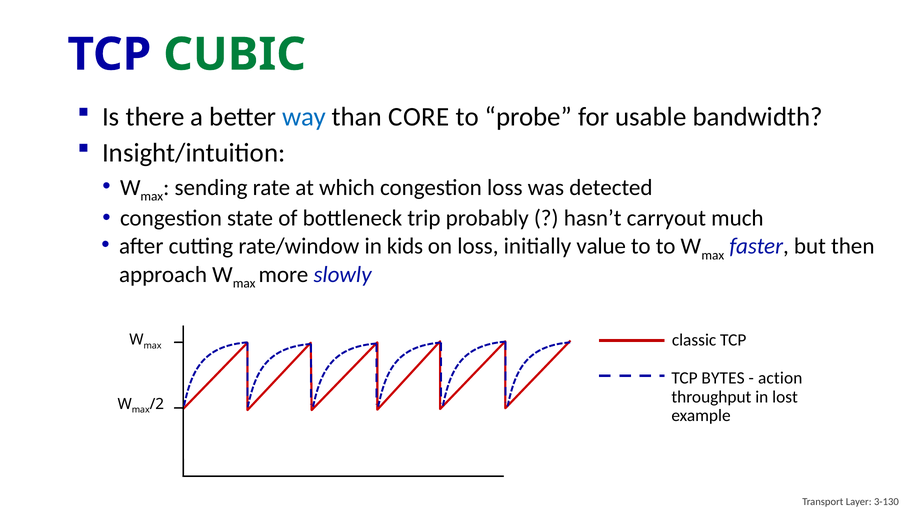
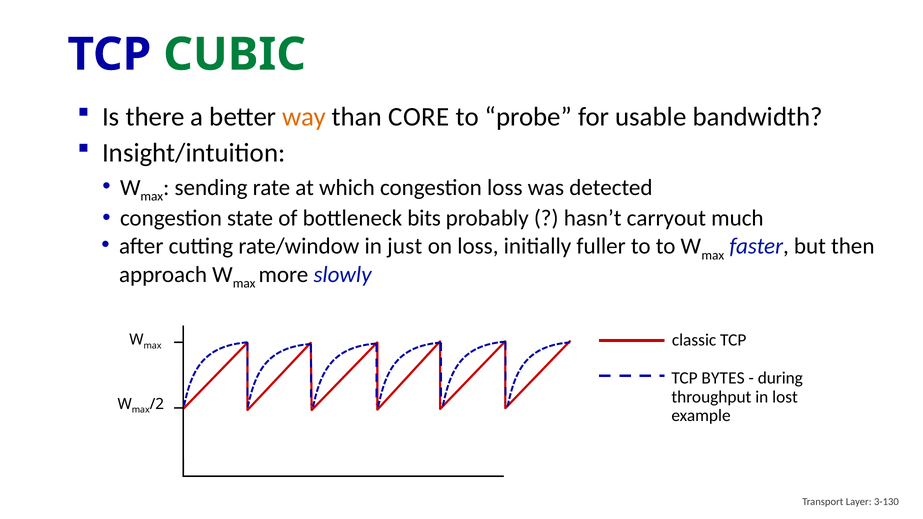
way colour: blue -> orange (304, 117)
trip: trip -> bits (424, 218)
kids: kids -> just (405, 246)
value: value -> fuller (601, 246)
action: action -> during (780, 378)
